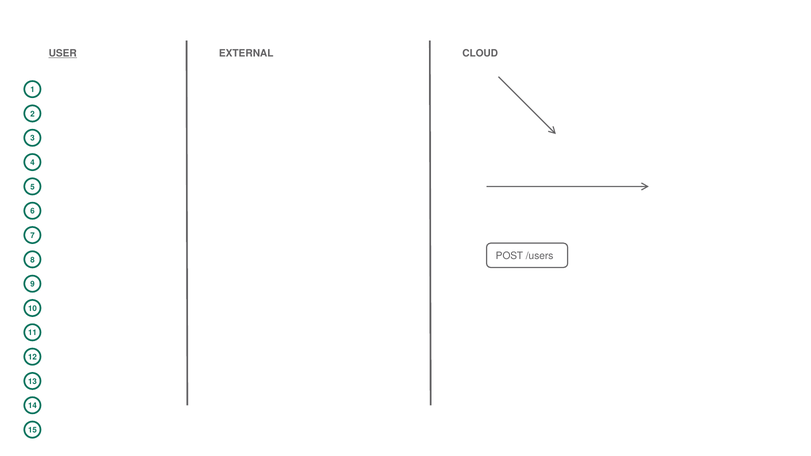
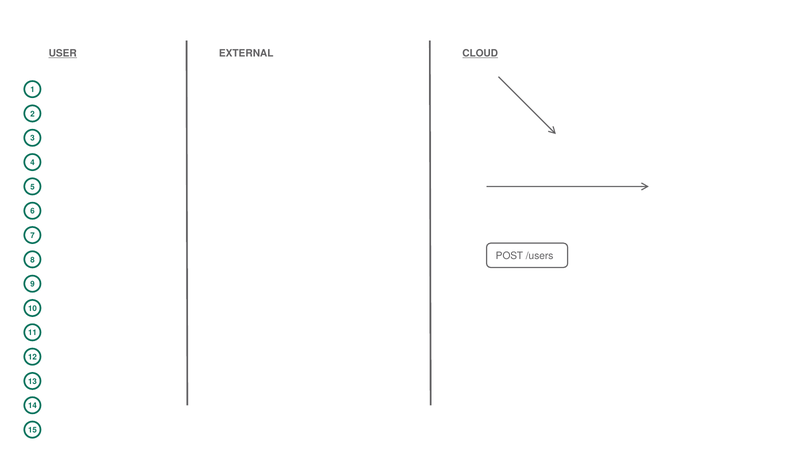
CLOUD underline: none -> present (480, 53)
